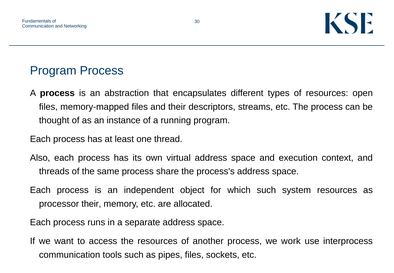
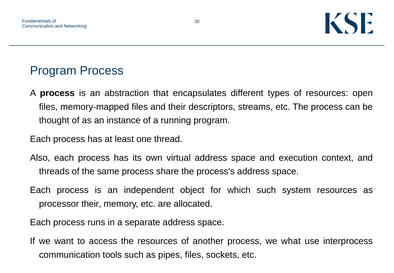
work: work -> what (291, 241)
